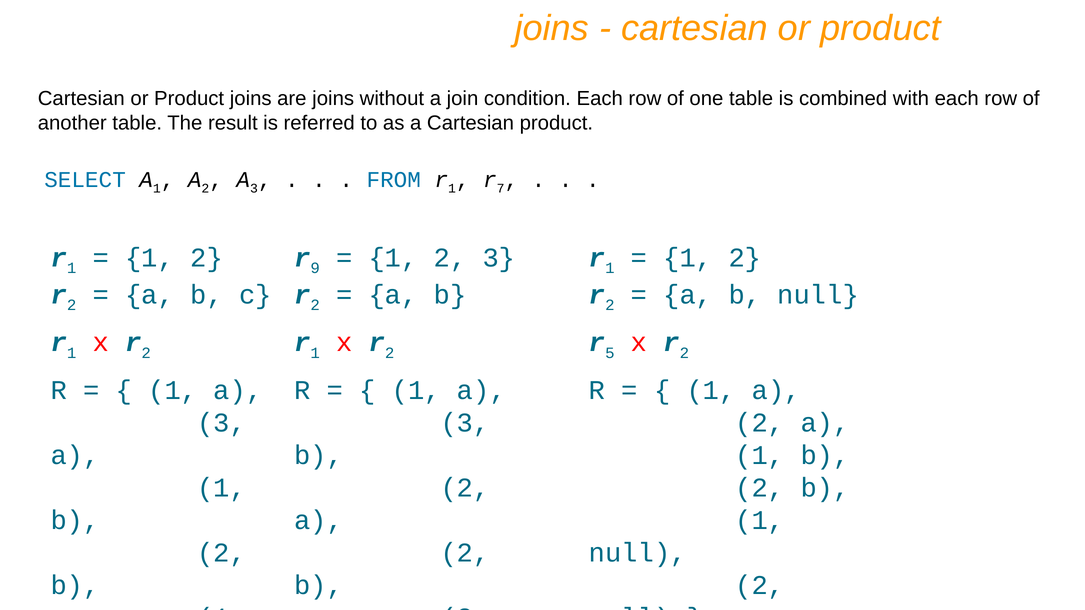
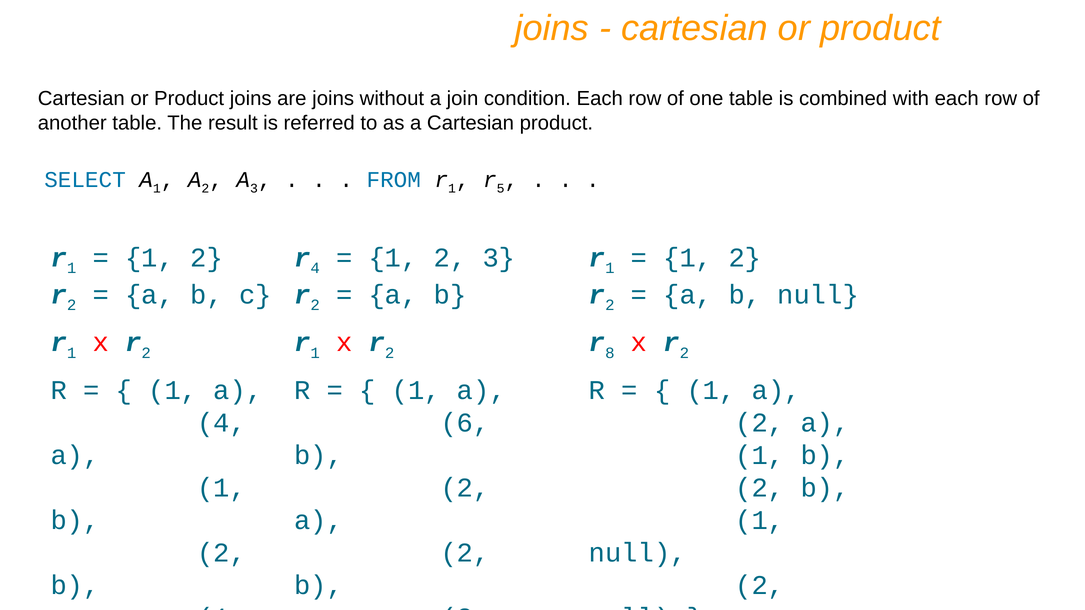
7: 7 -> 5 (501, 189)
r 9: 9 -> 4 (315, 268)
5: 5 -> 8 (610, 353)
3: 3 -> 4 (222, 423)
3: 3 -> 6 (465, 423)
